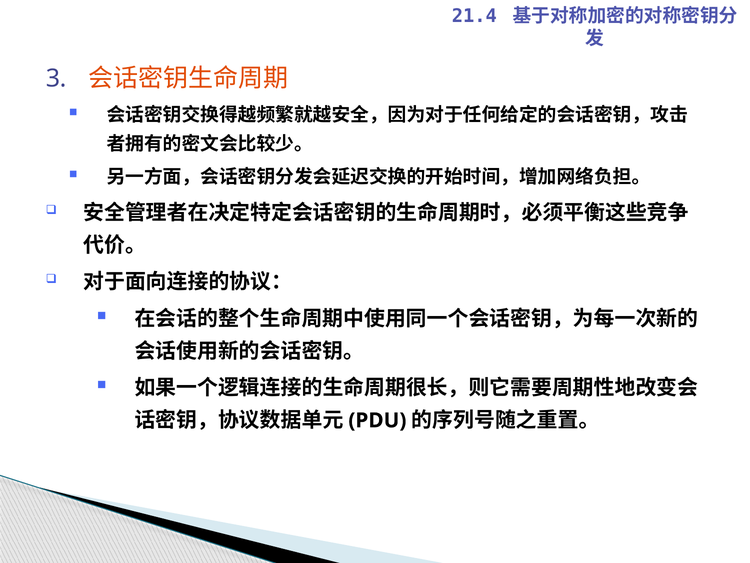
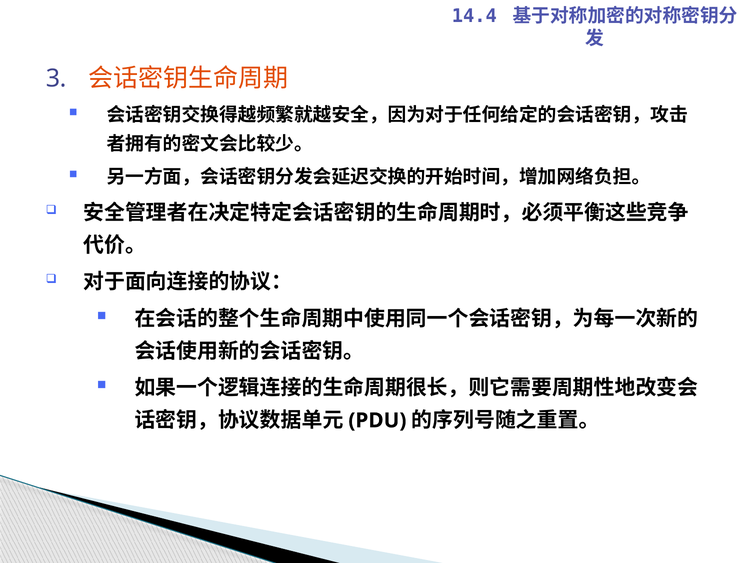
21.4: 21.4 -> 14.4 (474, 16)
